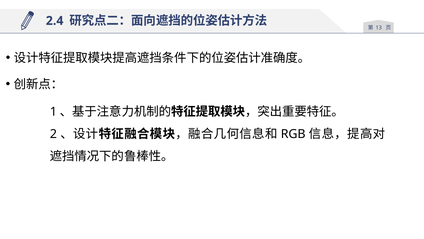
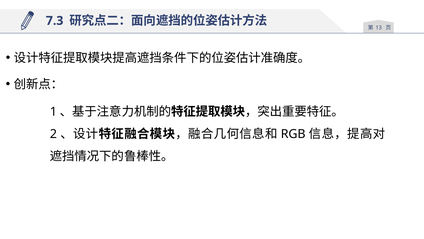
2.4: 2.4 -> 7.3 (55, 21)
